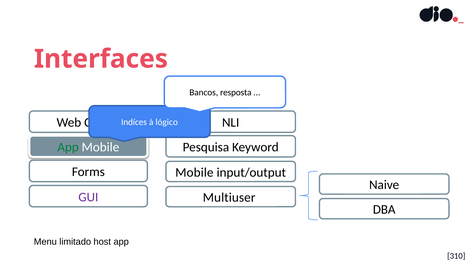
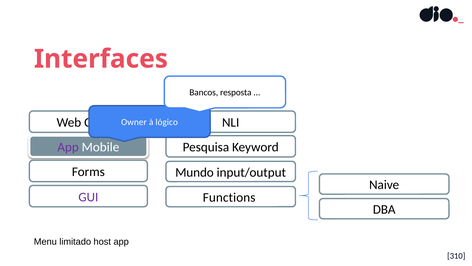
Indíces: Indíces -> Owner (134, 122)
App colour: green -> purple (68, 147)
Mobile: Mobile -> Mundo (194, 172)
Multiuser: Multiuser -> Functions (229, 197)
